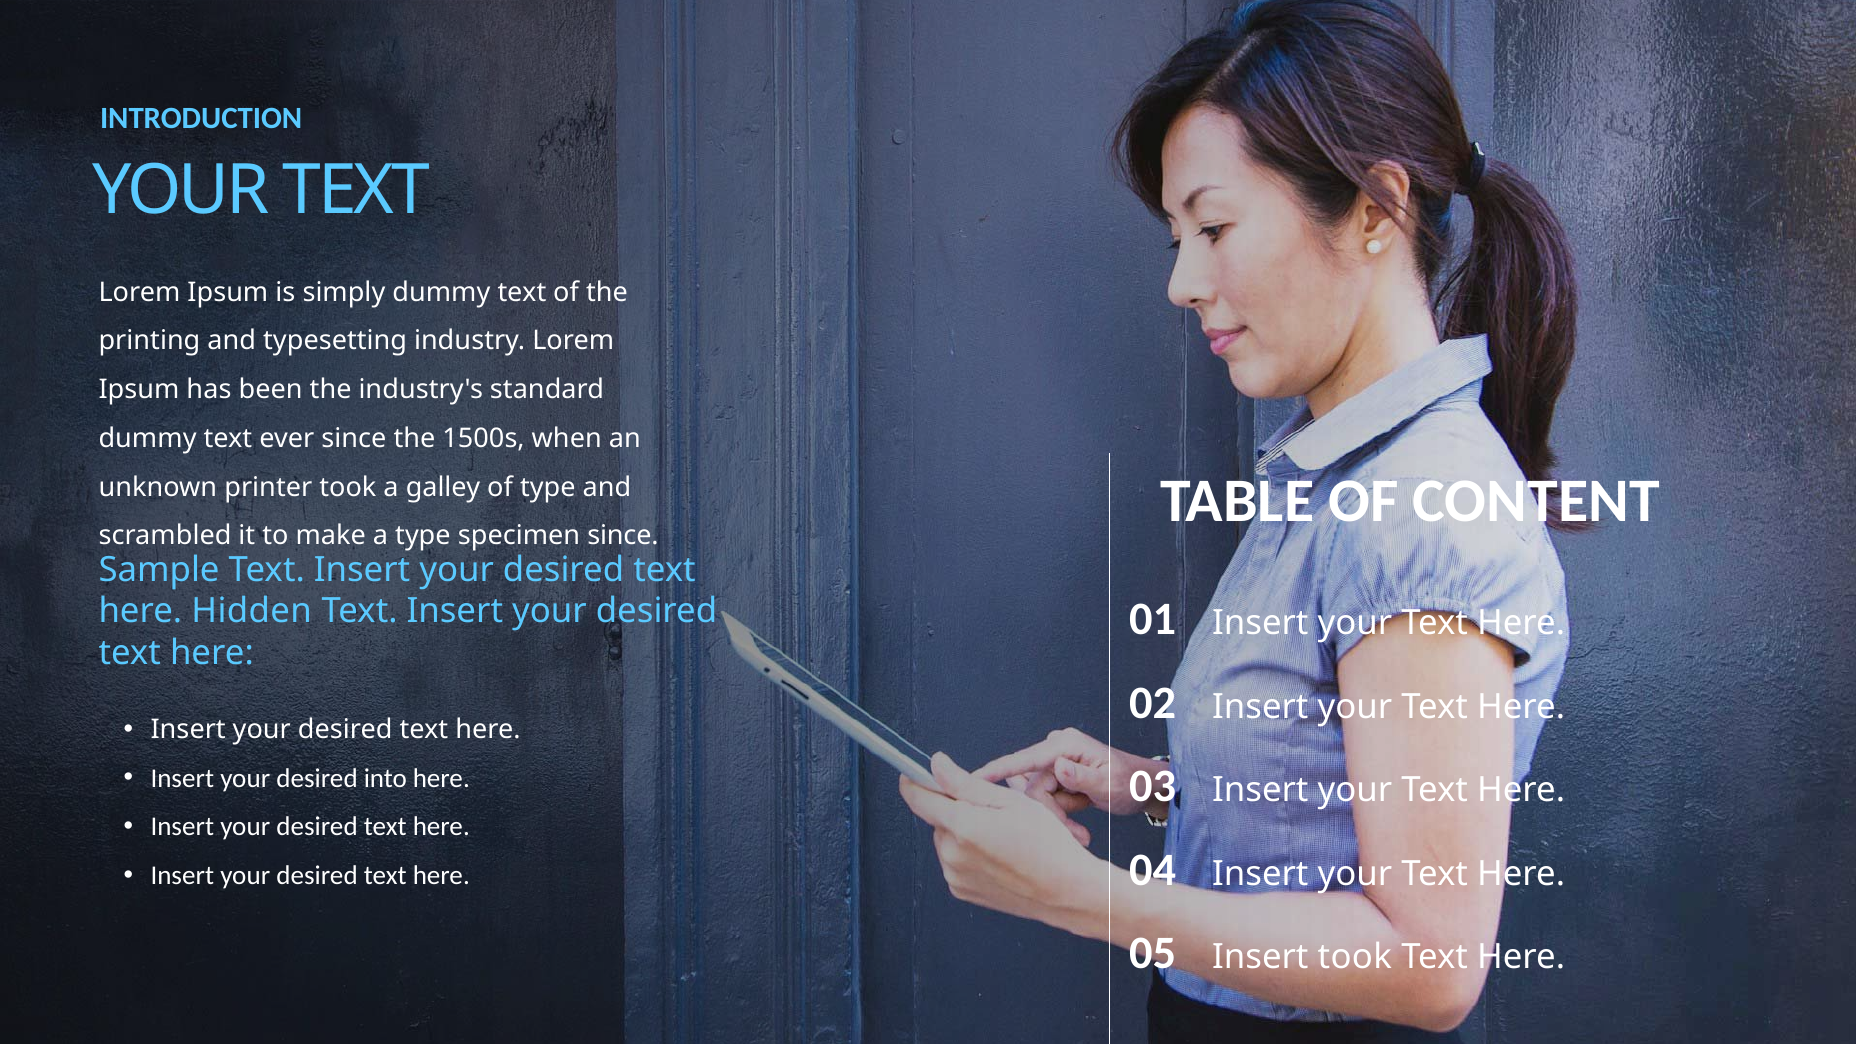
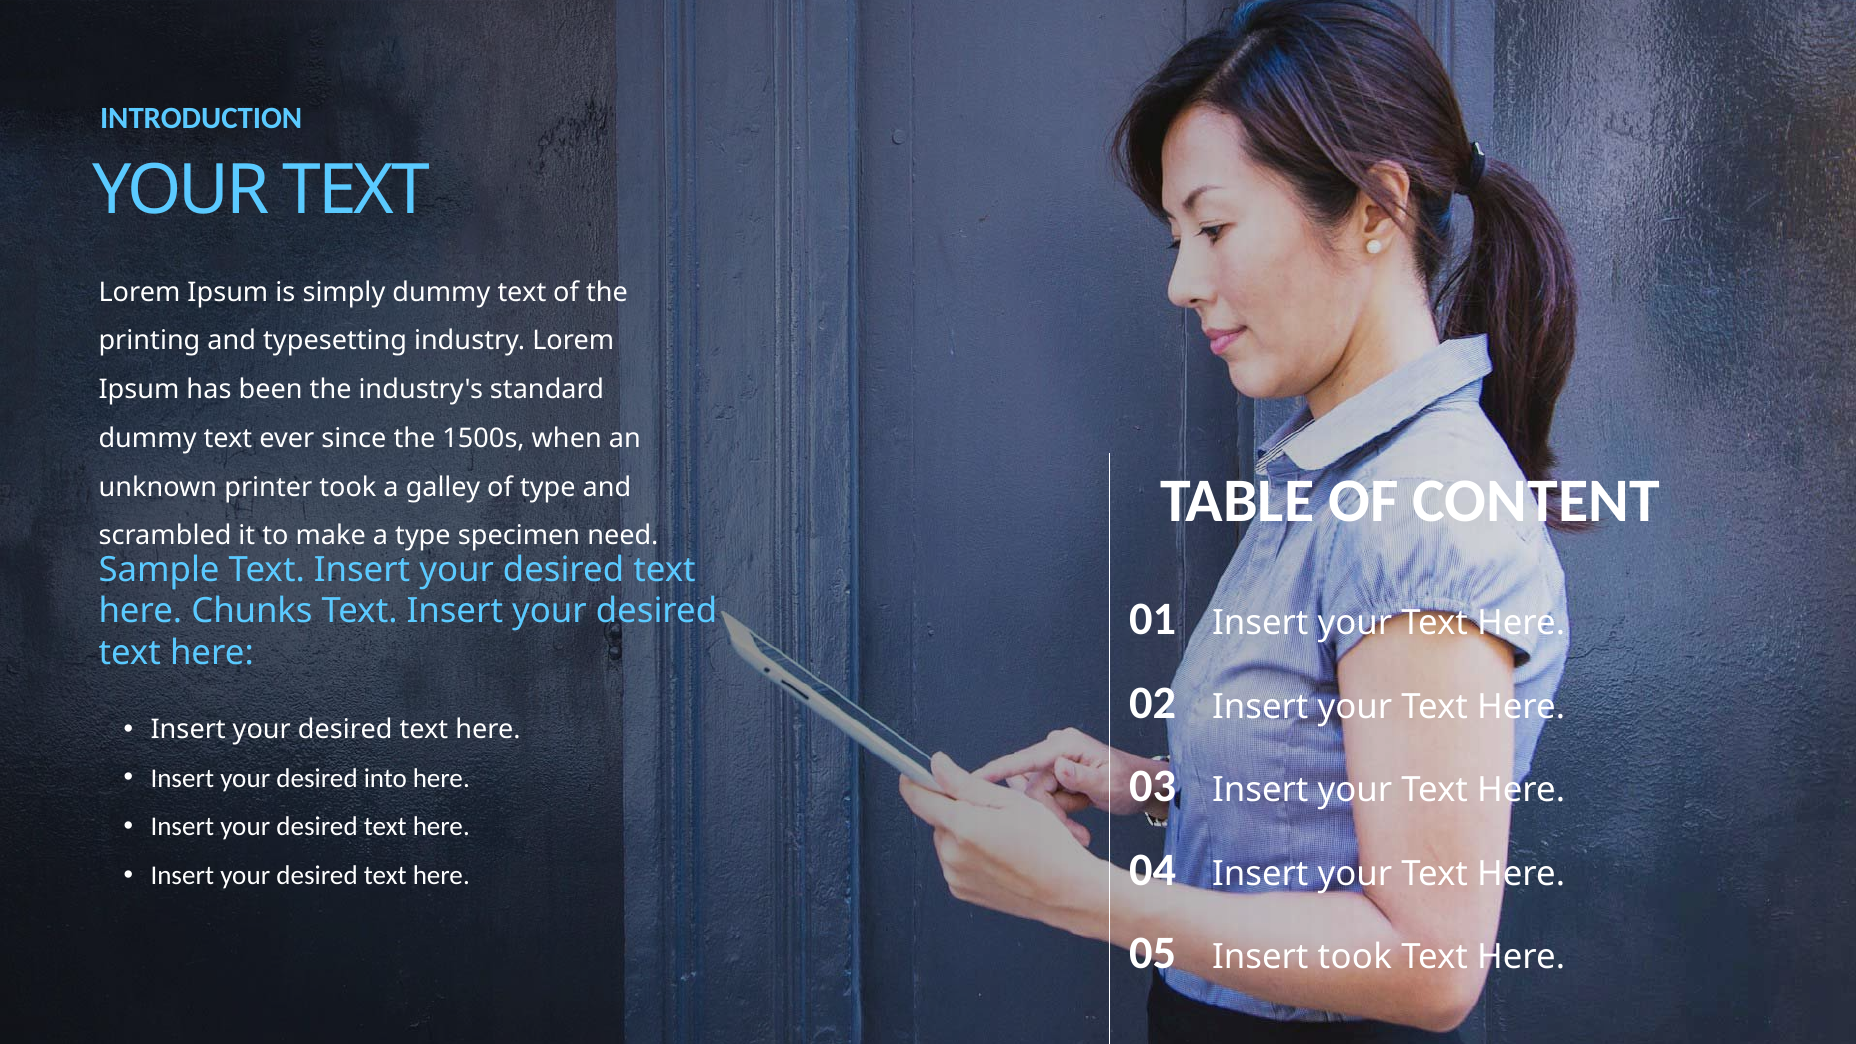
specimen since: since -> need (623, 536)
Hidden: Hidden -> Chunks (252, 611)
